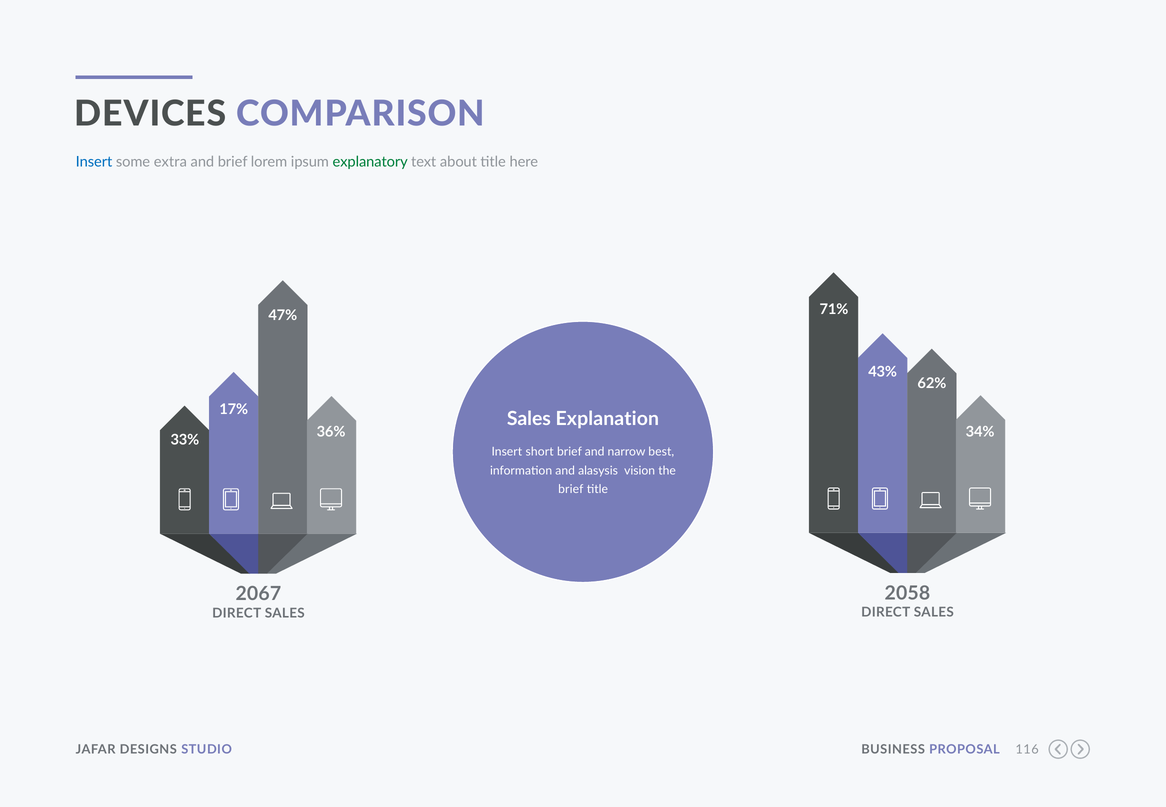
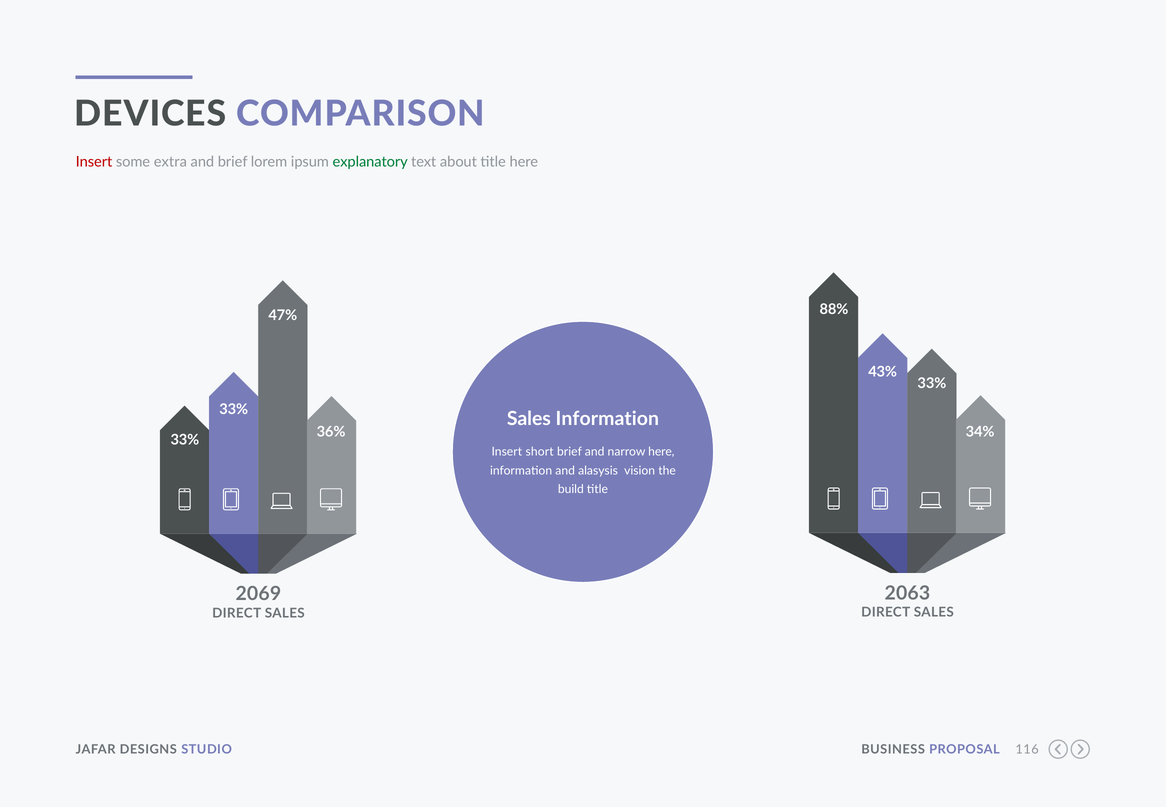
Insert colour: blue -> red (94, 162)
71%: 71% -> 88% (834, 309)
62%: 62% -> 33% (932, 384)
17%: 17% -> 33% (234, 410)
Sales Explanation: Explanation -> Information (607, 419)
narrow best: best -> here (661, 452)
brief: brief -> build (571, 490)
2058: 2058 -> 2063 (907, 593)
2067: 2067 -> 2069 (258, 594)
